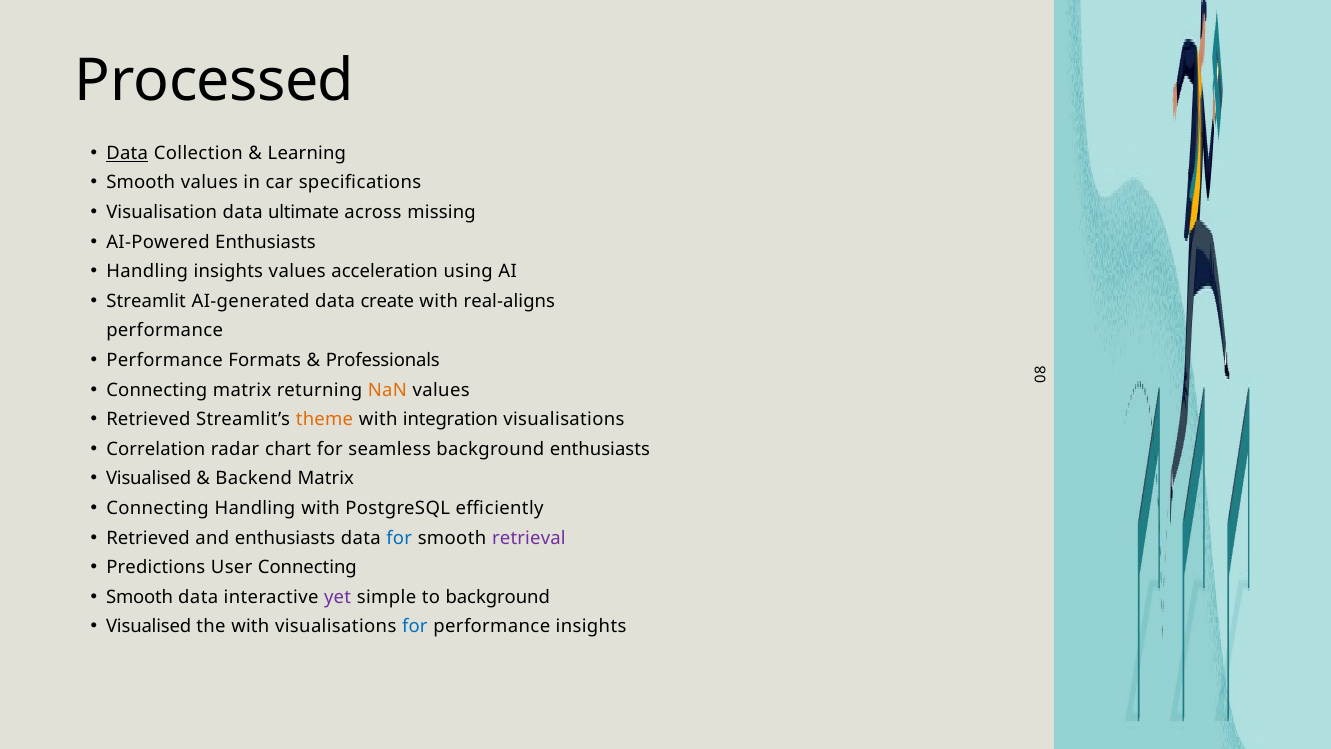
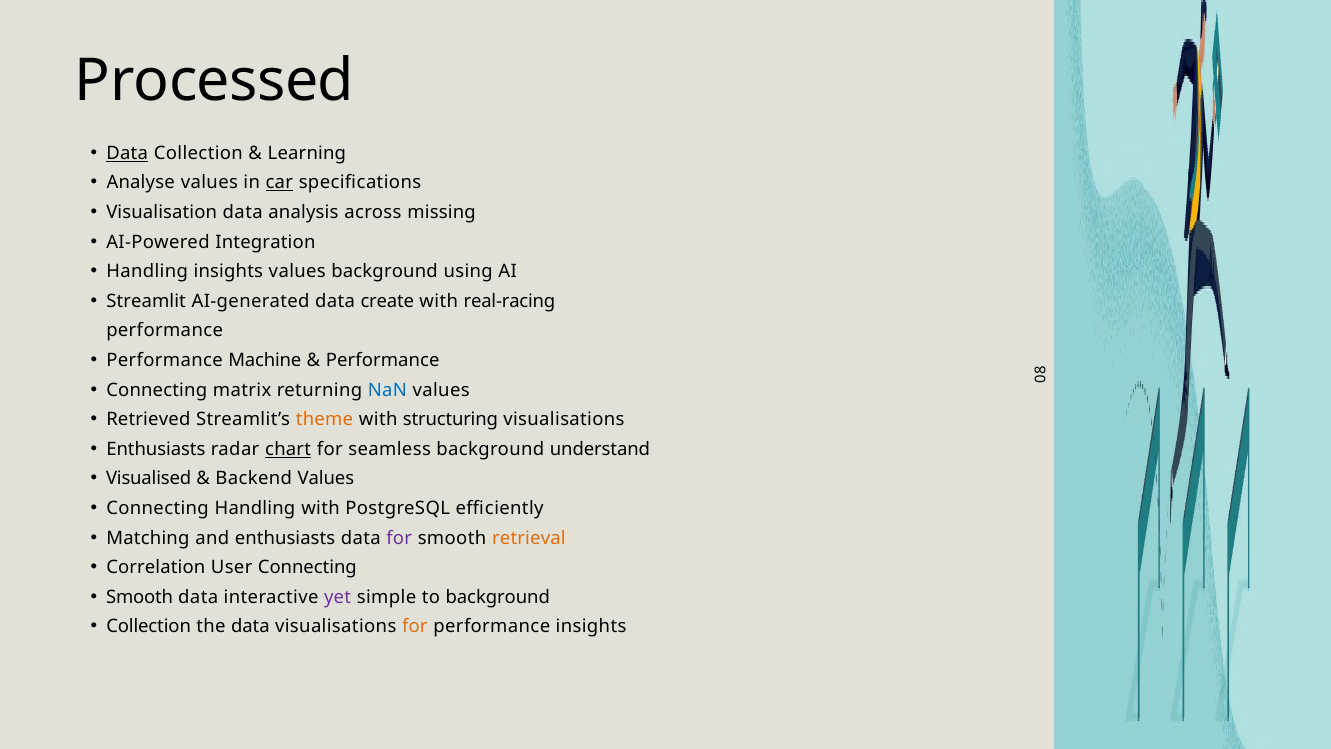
Smooth: Smooth -> Analyse (141, 183)
car underline: none -> present (279, 183)
ultimate: ultimate -> analysis (303, 212)
AI-Powered Enthusiasts: Enthusiasts -> Integration (265, 242)
values acceleration: acceleration -> background (385, 272)
real-aligns: real-aligns -> real-racing (509, 301)
Formats: Formats -> Machine (265, 360)
Professionals: Professionals -> Performance (383, 360)
NaN colour: orange -> blue (387, 390)
integration: integration -> structuring (450, 419)
Correlation: Correlation -> Enthusiasts (156, 449)
chart underline: none -> present (288, 449)
background enthusiasts: enthusiasts -> understand (600, 449)
Backend Matrix: Matrix -> Values (326, 479)
Retrieved: Retrieved -> Matching (148, 538)
for colour: blue -> purple (399, 538)
retrieval colour: purple -> orange (529, 538)
Predictions: Predictions -> Correlation (156, 567)
Visualised: Visualised -> Collection (149, 626)
the with: with -> data (250, 626)
for colour: blue -> orange (415, 626)
